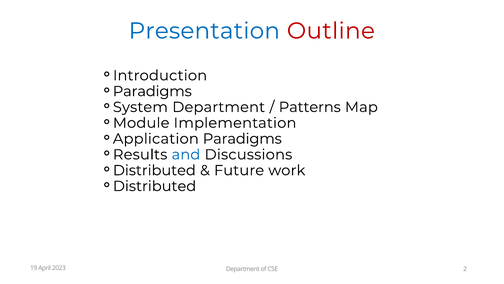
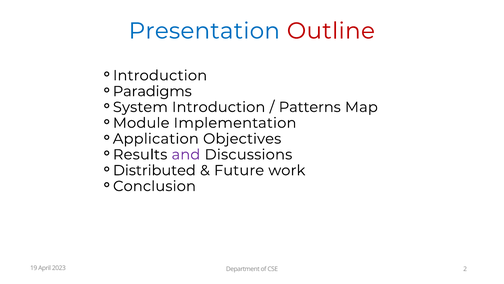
System Department: Department -> Introduction (219, 107)
Application Paradigms: Paradigms -> Objectives (242, 139)
and colour: blue -> purple (186, 154)
Distributed: Distributed -> Conclusion (154, 186)
